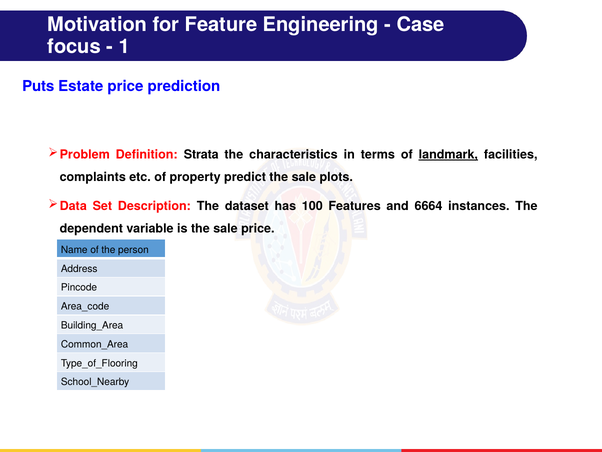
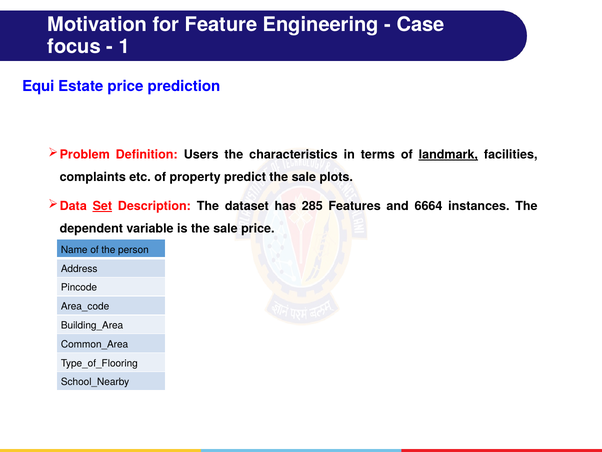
Puts: Puts -> Equi (38, 86)
Strata: Strata -> Users (201, 154)
Set underline: none -> present (102, 206)
100: 100 -> 285 (312, 206)
